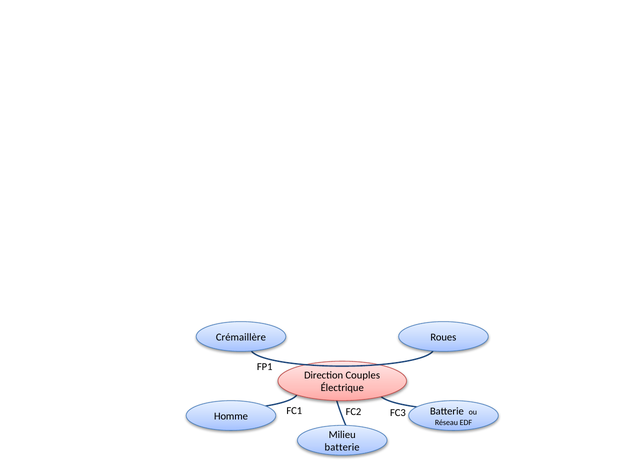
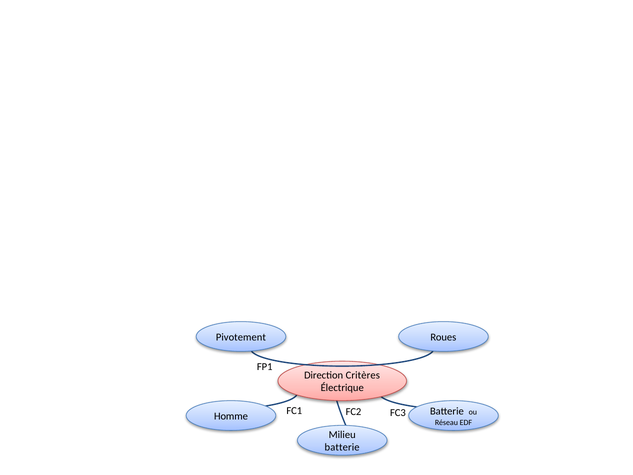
Crémaillère: Crémaillère -> Pivotement (241, 337)
Couples: Couples -> Critères (363, 375)
